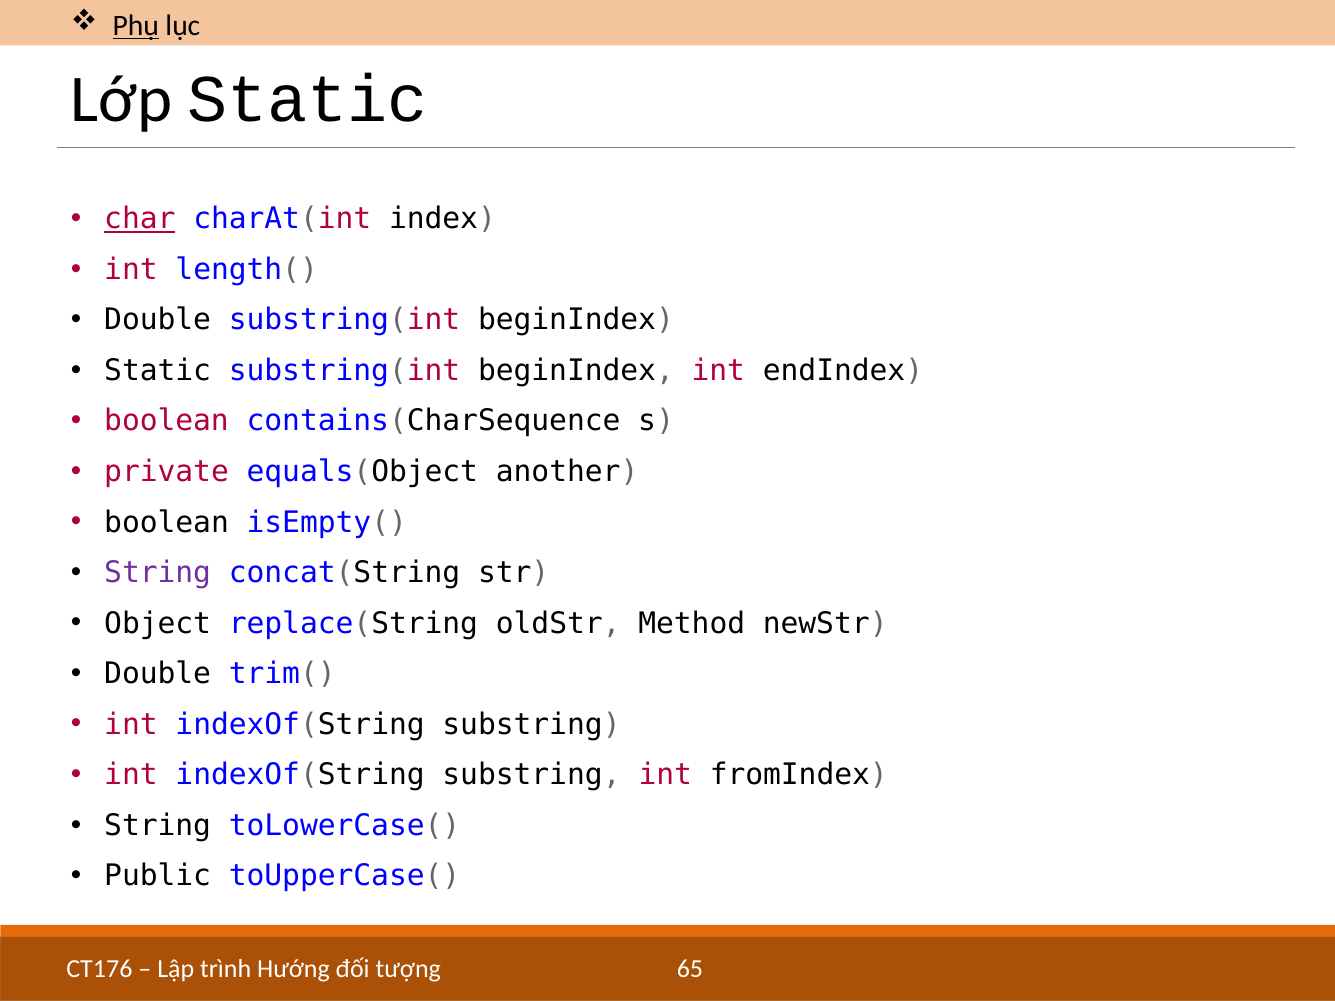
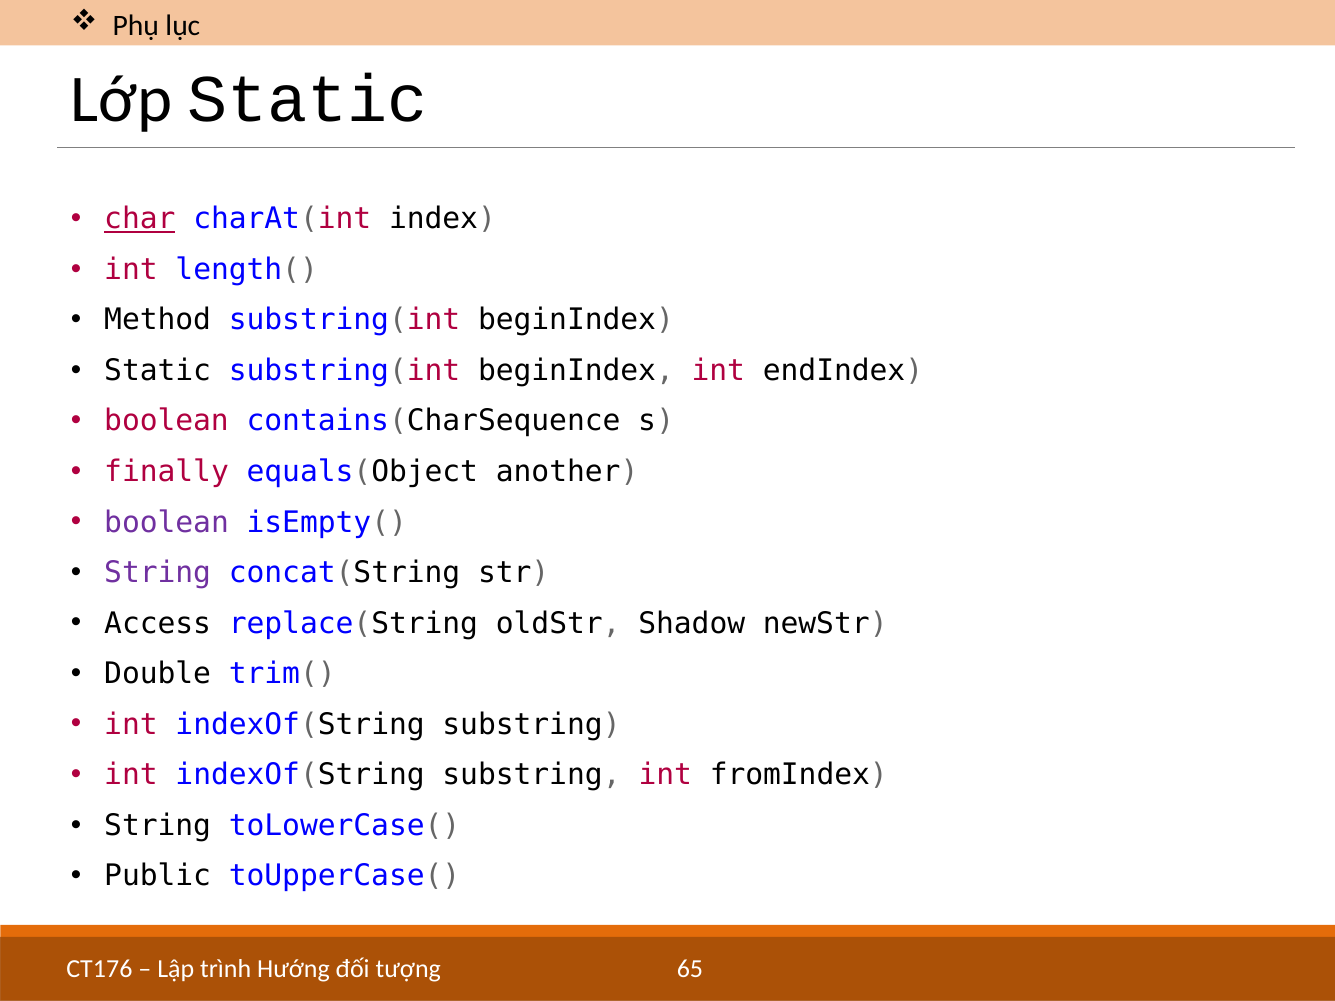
Phụ underline: present -> none (136, 26)
Double: Double -> Method (158, 320)
private: private -> finally (167, 472)
boolean colour: black -> purple (167, 522)
Object: Object -> Access (158, 624)
Method: Method -> Shadow (692, 624)
